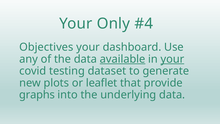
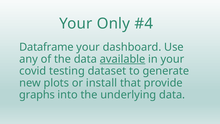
Objectives: Objectives -> Dataframe (46, 47)
your underline: present -> none (172, 59)
leaflet: leaflet -> install (102, 83)
